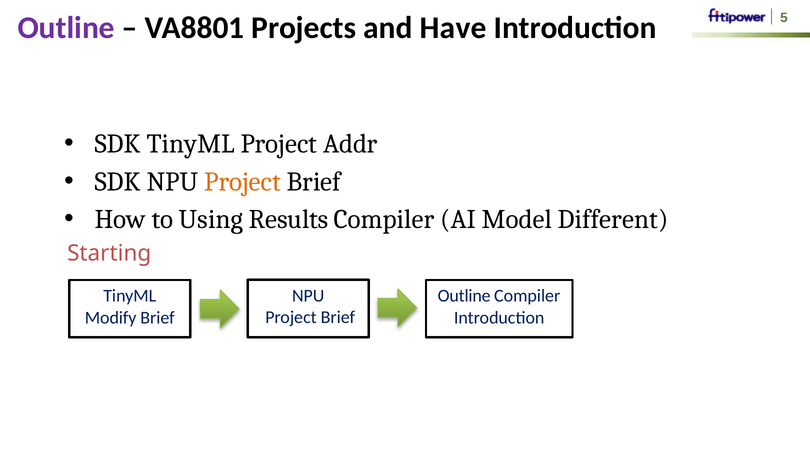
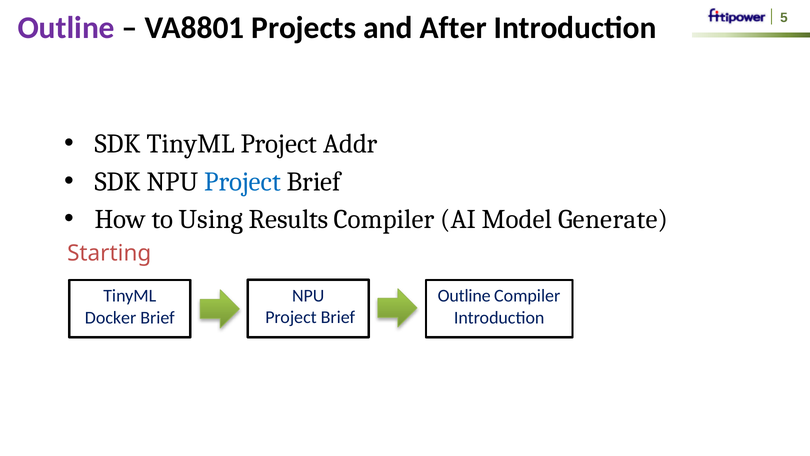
Have: Have -> After (453, 28)
Project colour: orange -> blue (242, 181)
Different: Different -> Generate (613, 219)
Modify: Modify -> Docker (111, 317)
